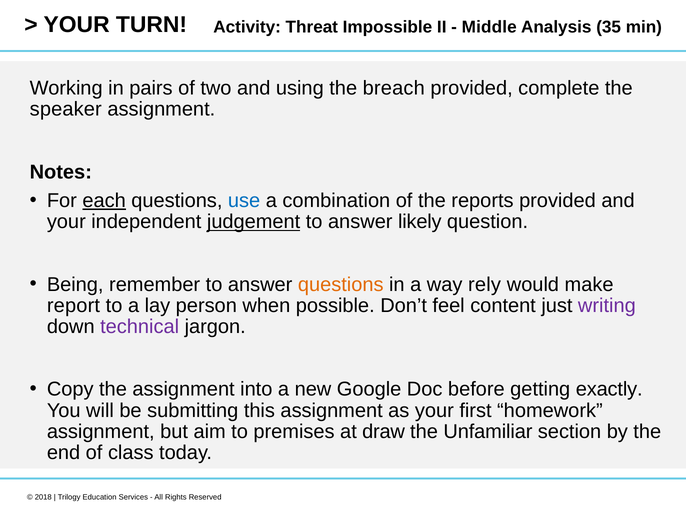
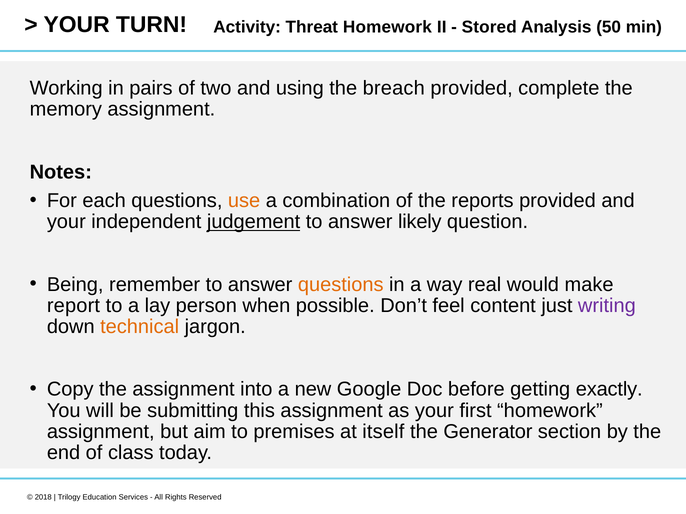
Threat Impossible: Impossible -> Homework (387, 27)
Middle: Middle -> Stored (489, 27)
35: 35 -> 50 (609, 27)
speaker: speaker -> memory (66, 109)
each underline: present -> none (104, 201)
use colour: blue -> orange (244, 201)
rely: rely -> real (485, 285)
technical colour: purple -> orange (140, 327)
draw: draw -> itself (383, 432)
Unfamiliar: Unfamiliar -> Generator (488, 432)
